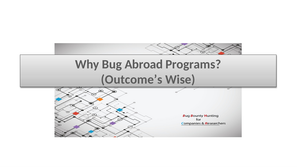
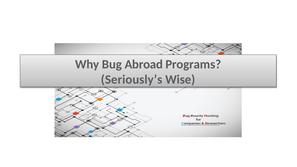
Outcome’s: Outcome’s -> Seriously’s (132, 80)
